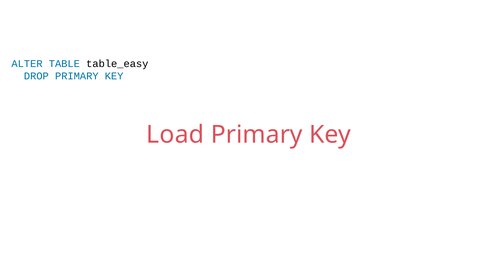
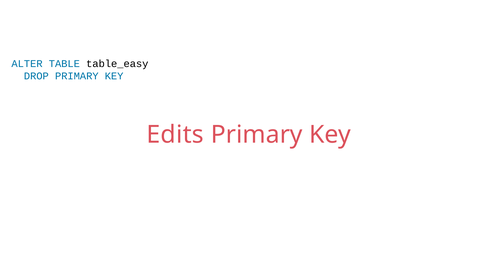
Load: Load -> Edits (175, 135)
